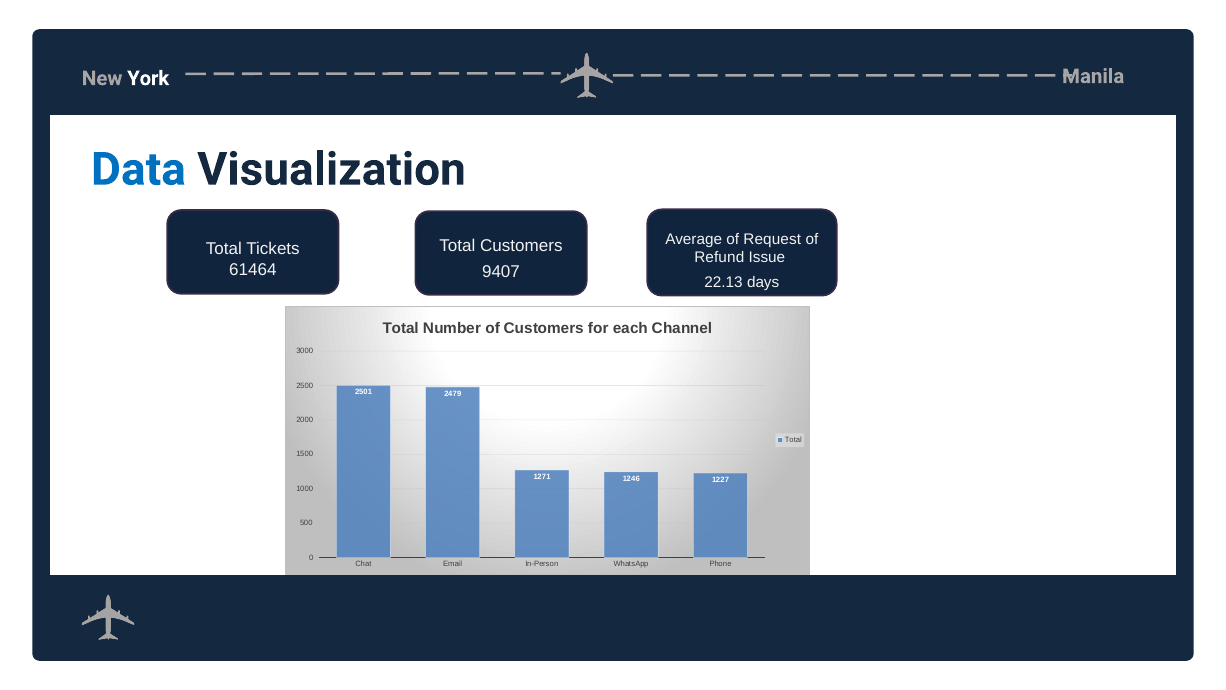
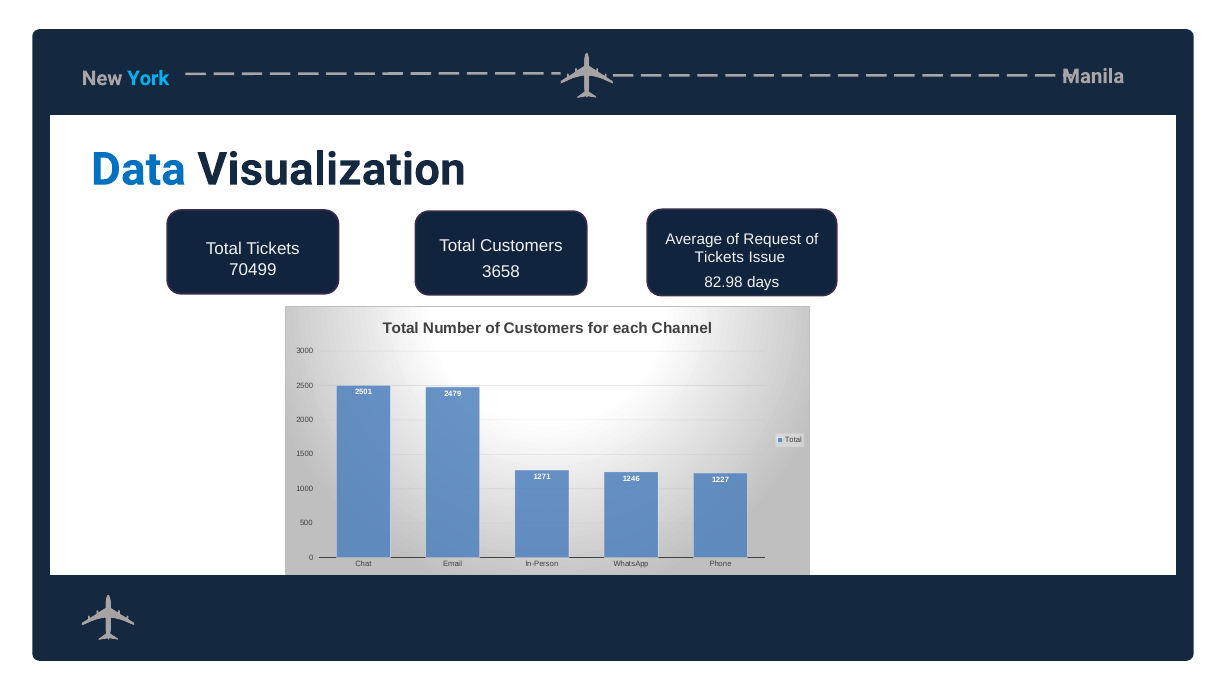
York colour: white -> light blue (148, 78)
Refund: Refund -> Tickets (719, 257)
61464: 61464 -> 70499 (253, 269)
9407: 9407 -> 3658 (501, 271)
22.13: 22.13 -> 82.98 (724, 282)
